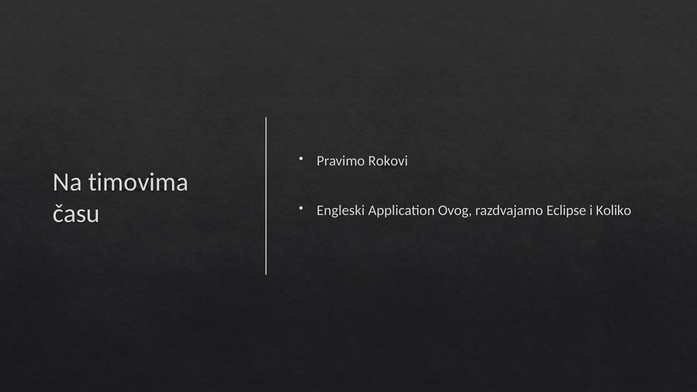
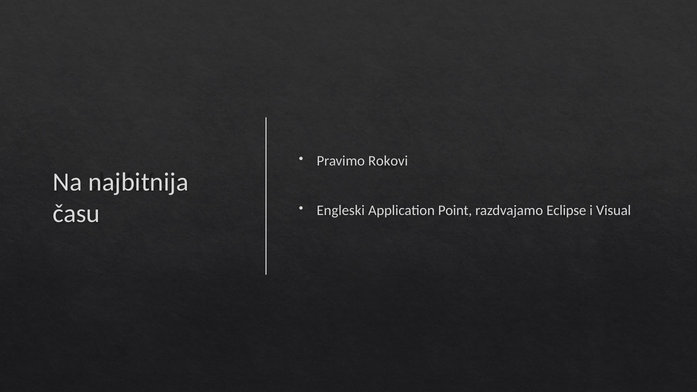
timovima: timovima -> najbitnija (138, 182)
Ovog: Ovog -> Point (455, 210)
Koliko: Koliko -> Visual (614, 210)
